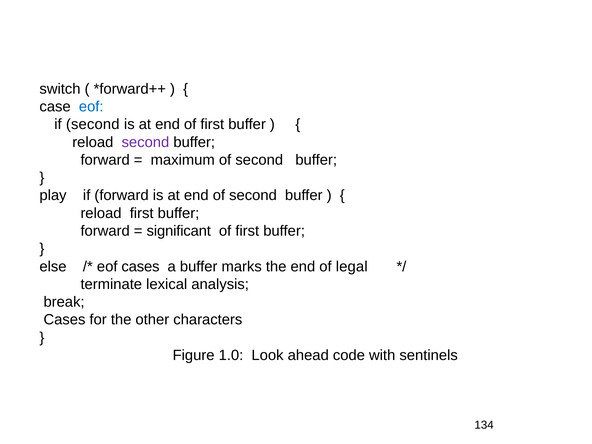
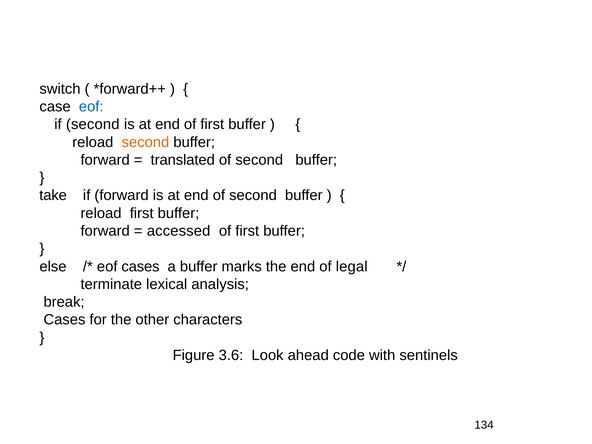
second colour: purple -> orange (145, 142)
maximum: maximum -> translated (183, 160)
play: play -> take (53, 195)
significant: significant -> accessed (179, 231)
1.0: 1.0 -> 3.6 (231, 355)
